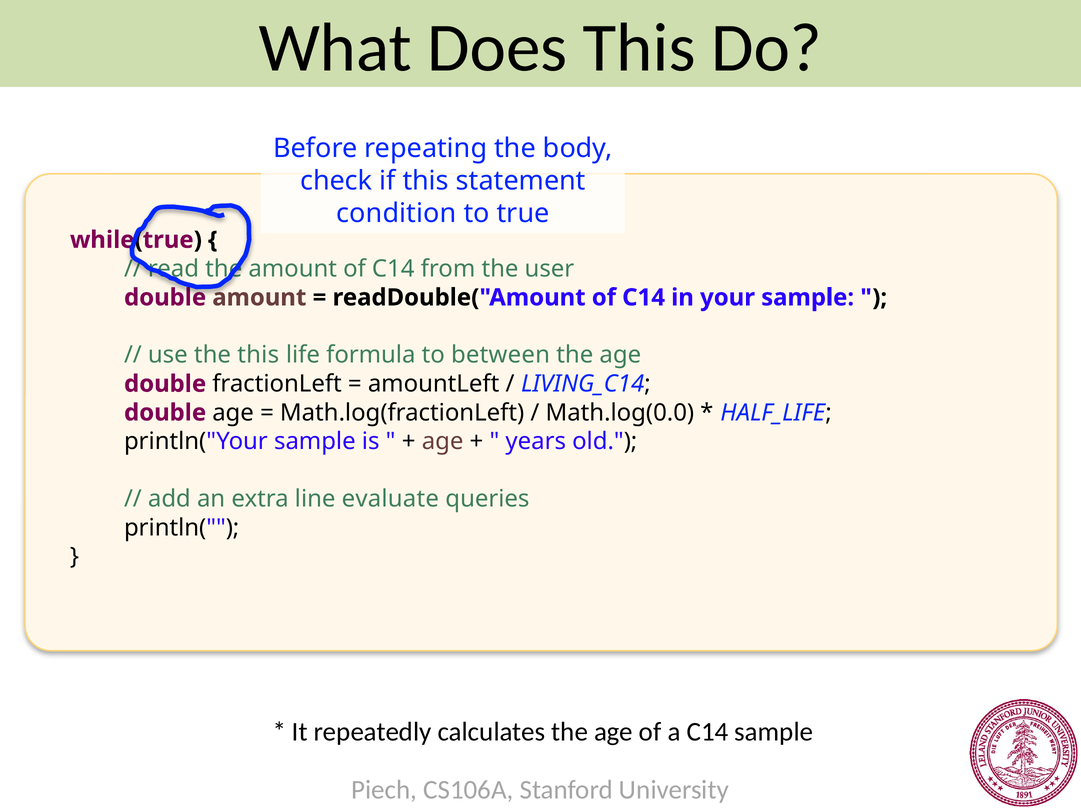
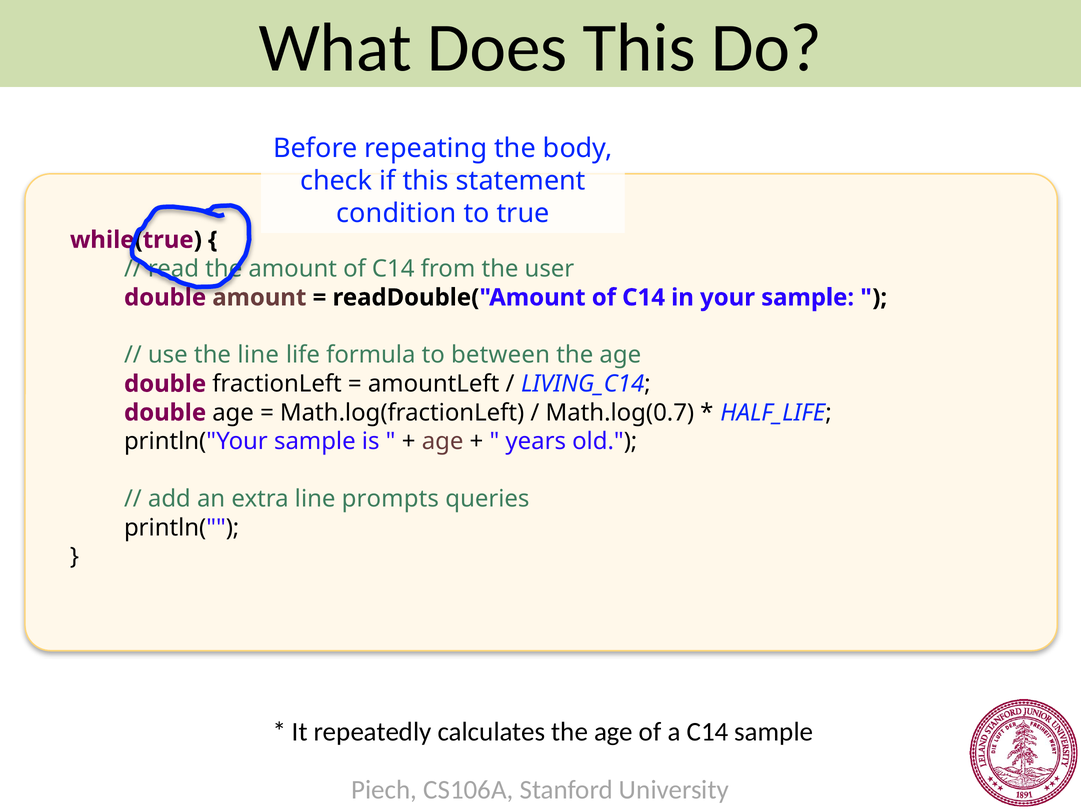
the this: this -> line (258, 355)
Math.log(0.0: Math.log(0.0 -> Math.log(0.7 (620, 413)
evaluate: evaluate -> prompts (390, 499)
